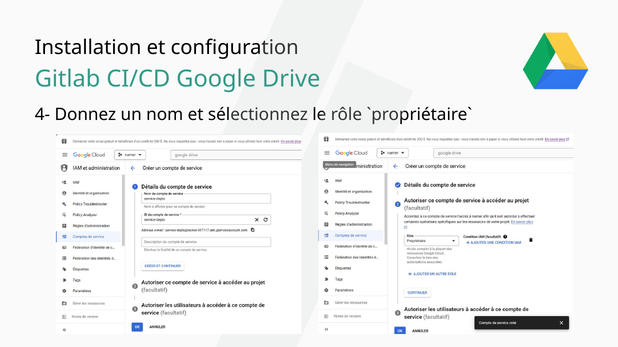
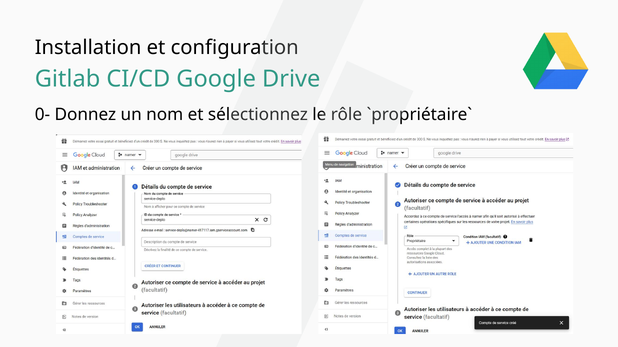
4-: 4- -> 0- (42, 115)
